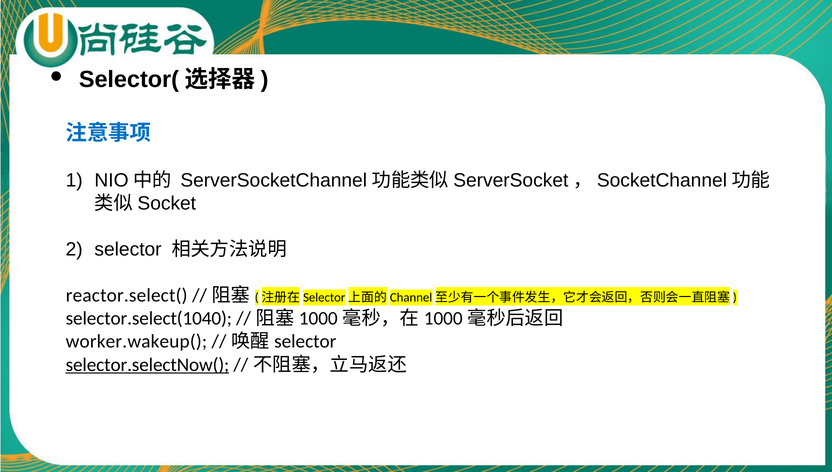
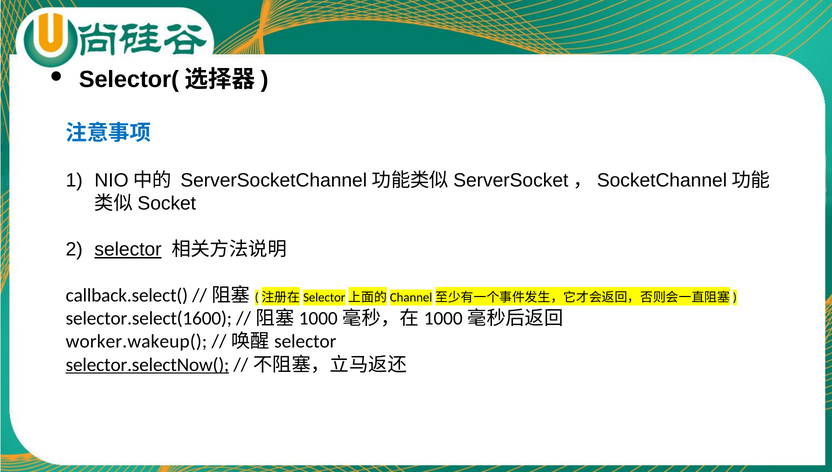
selector underline: none -> present (128, 249)
reactor.select(: reactor.select( -> callback.select( (127, 296)
selector.select(1040: selector.select(1040 -> selector.select(1600 (149, 319)
